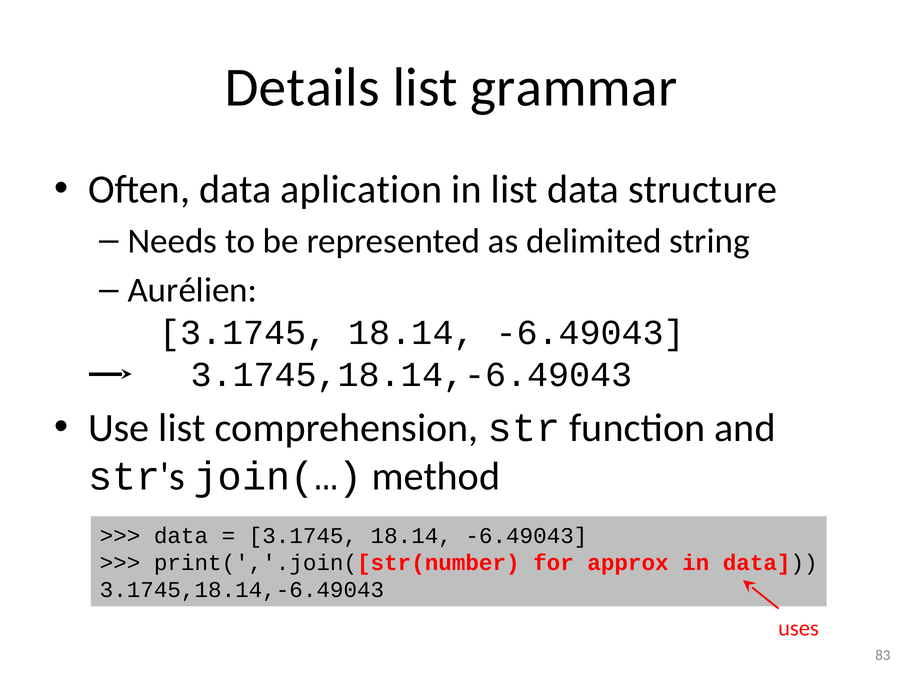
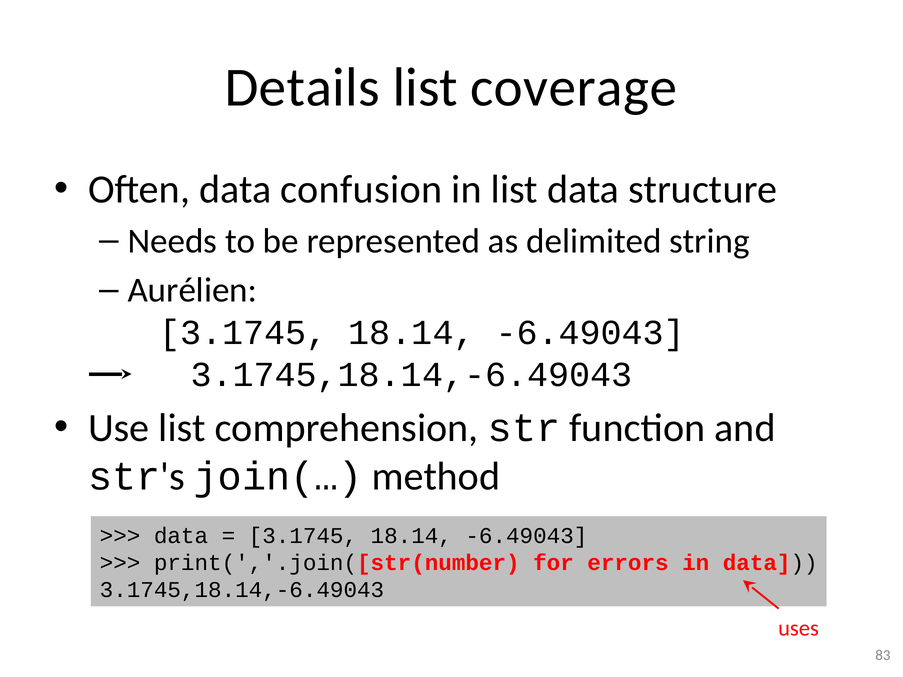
grammar: grammar -> coverage (574, 87)
aplication: aplication -> confusion (361, 189)
approx: approx -> errors (628, 563)
